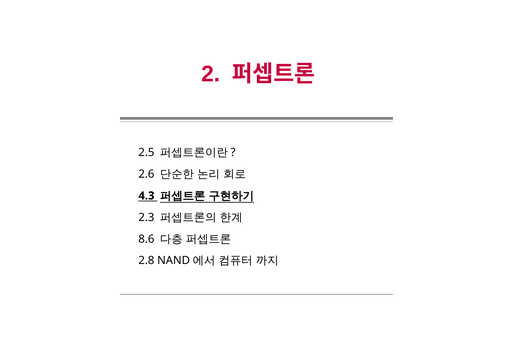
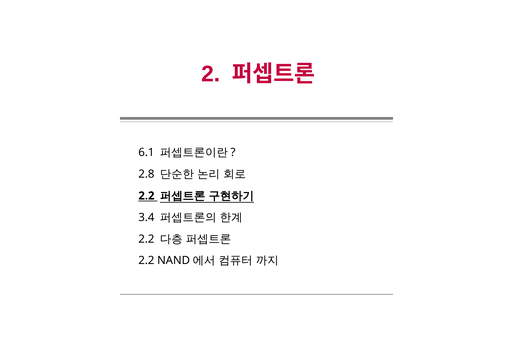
2.5: 2.5 -> 6.1 (146, 153)
2.6: 2.6 -> 2.8 (146, 174)
4.3: 4.3 -> 2.2 (146, 196)
2.3: 2.3 -> 3.4 (146, 218)
8.6: 8.6 -> 2.2 (146, 239)
2.8: 2.8 -> 2.2 (146, 261)
